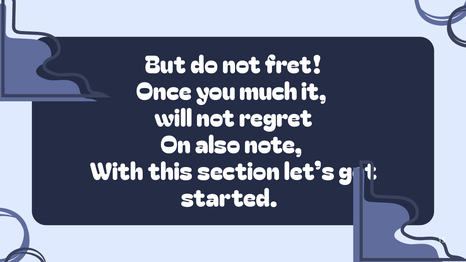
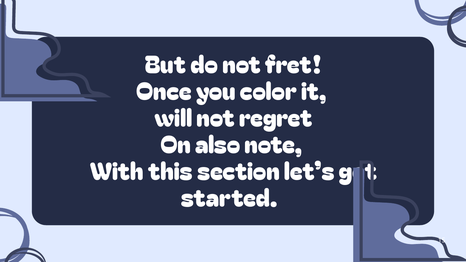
much: much -> color (268, 92)
